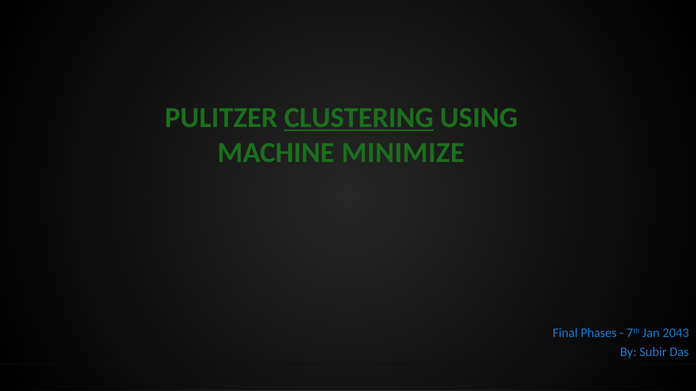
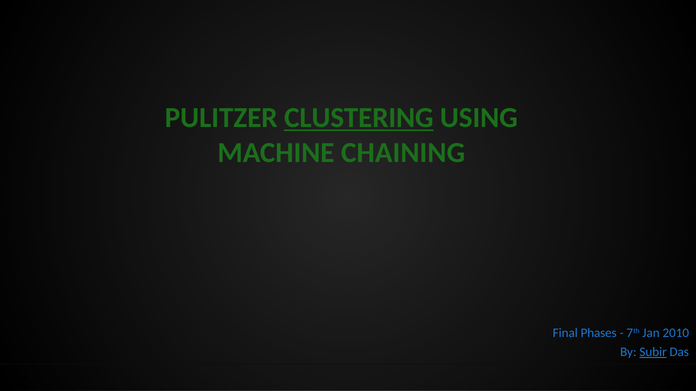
MINIMIZE: MINIMIZE -> CHAINING (403, 153)
2043: 2043 -> 2010 (676, 333)
Subir underline: none -> present (653, 352)
